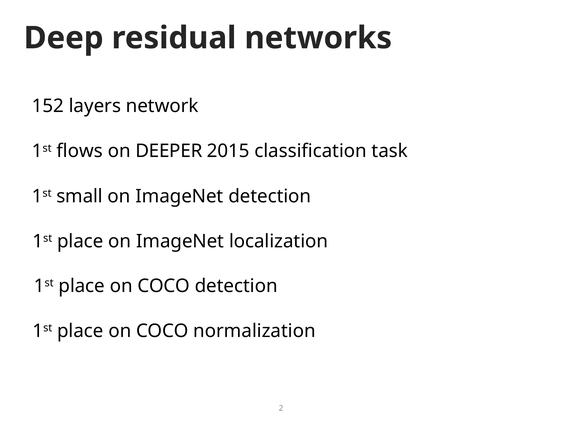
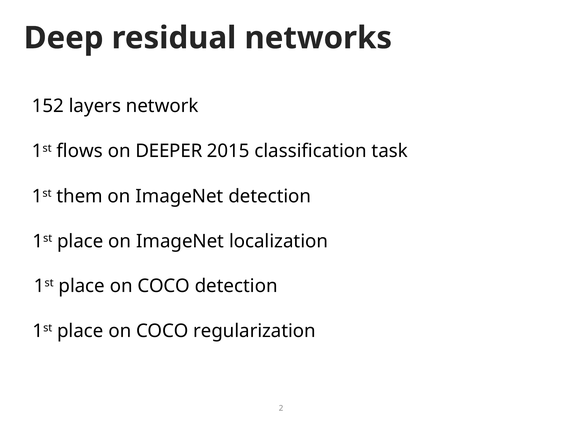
small: small -> them (80, 196)
normalization: normalization -> regularization (255, 330)
